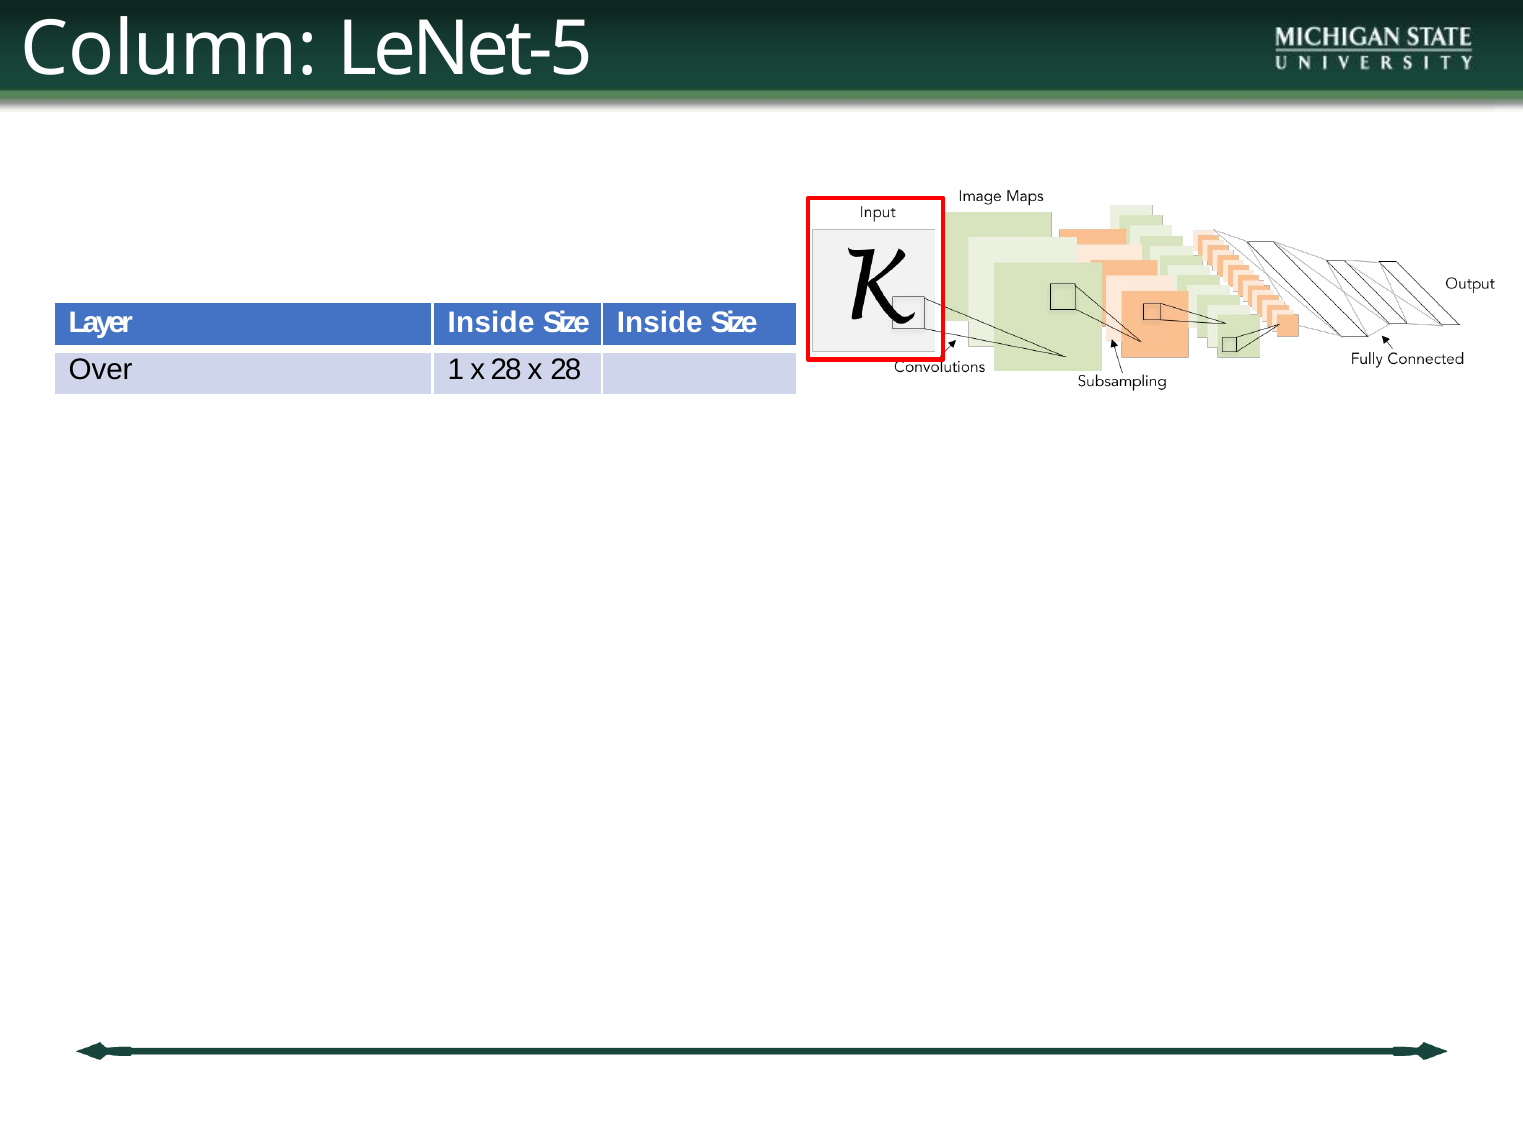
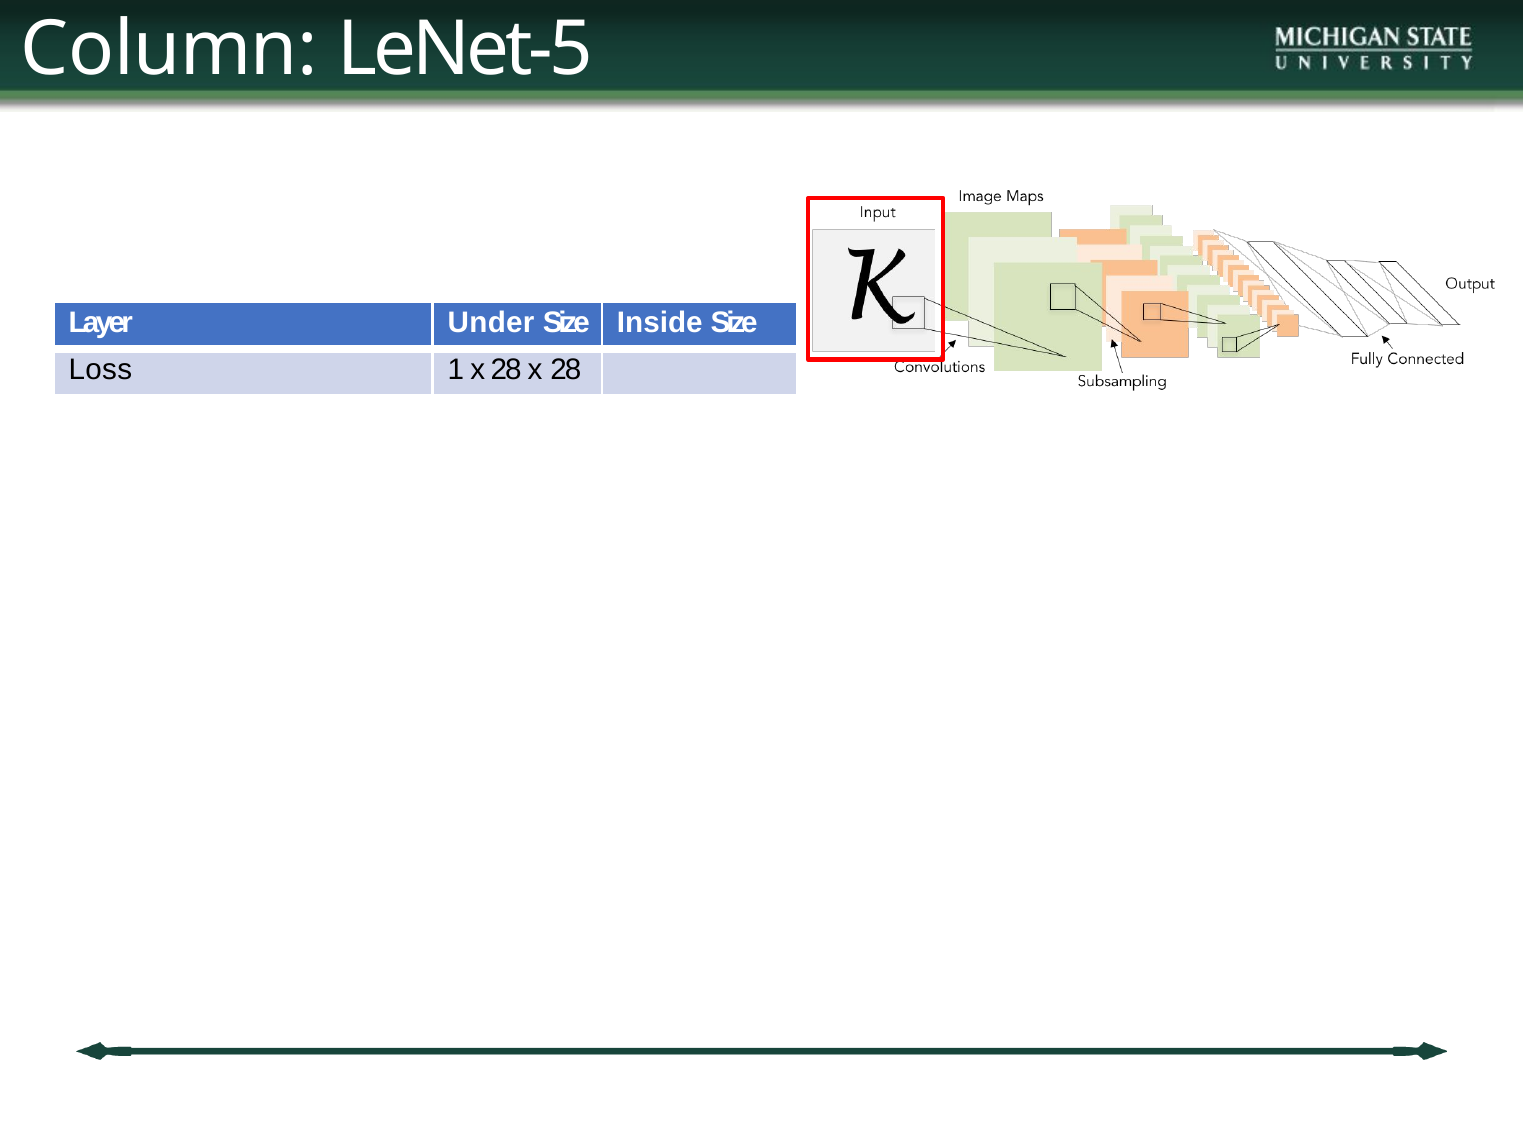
Layer Inside: Inside -> Under (491, 322)
Over: Over -> Loss (100, 370)
